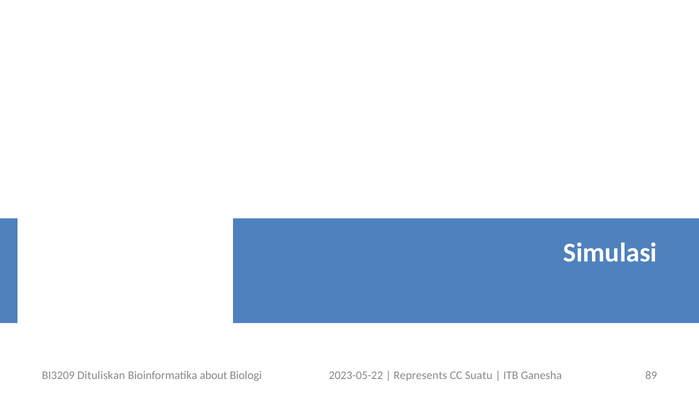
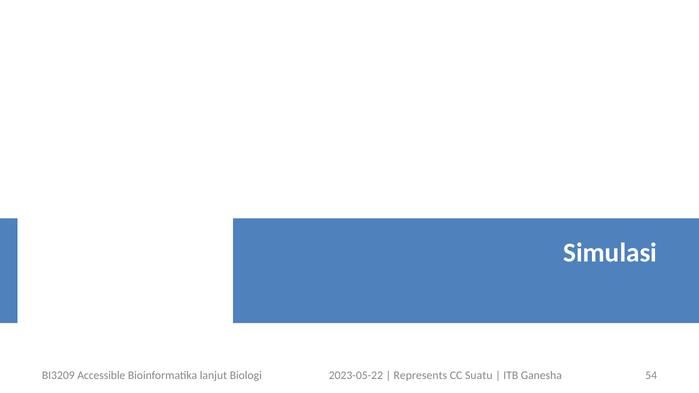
Dituliskan: Dituliskan -> Accessible (101, 376)
about: about -> lanjut (213, 376)
89: 89 -> 54 (651, 376)
